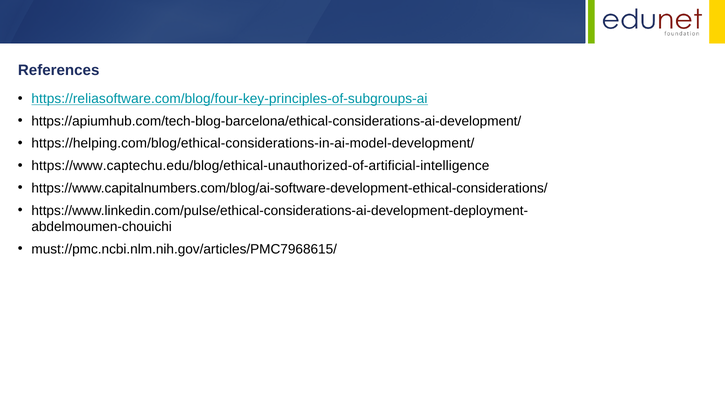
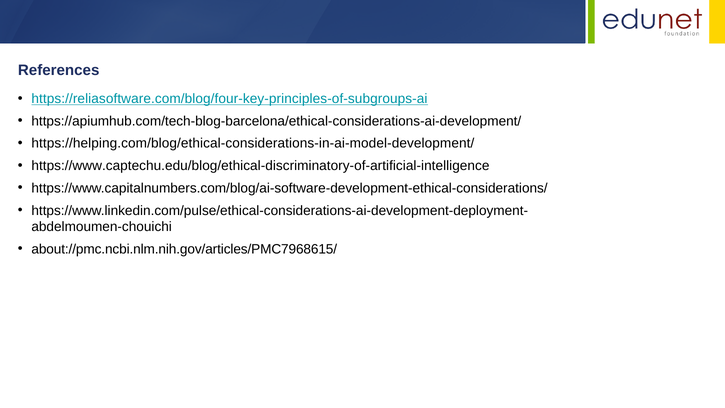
https://www.captechu.edu/blog/ethical-unauthorized-of-artificial-intelligence: https://www.captechu.edu/blog/ethical-unauthorized-of-artificial-intelligence -> https://www.captechu.edu/blog/ethical-discriminatory-of-artificial-intelligence (260, 166)
must://pmc.ncbi.nlm.nih.gov/articles/PMC7968615/: must://pmc.ncbi.nlm.nih.gov/articles/PMC7968615/ -> about://pmc.ncbi.nlm.nih.gov/articles/PMC7968615/ (184, 249)
